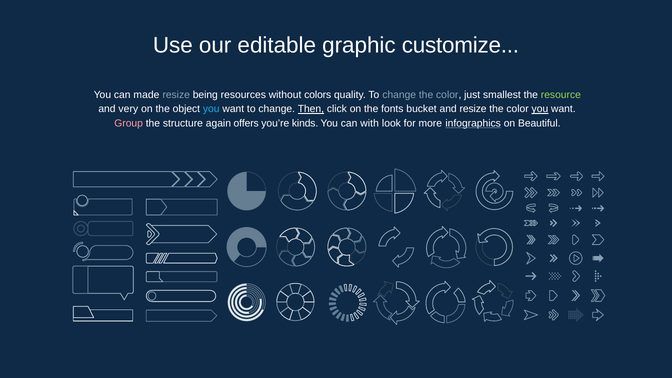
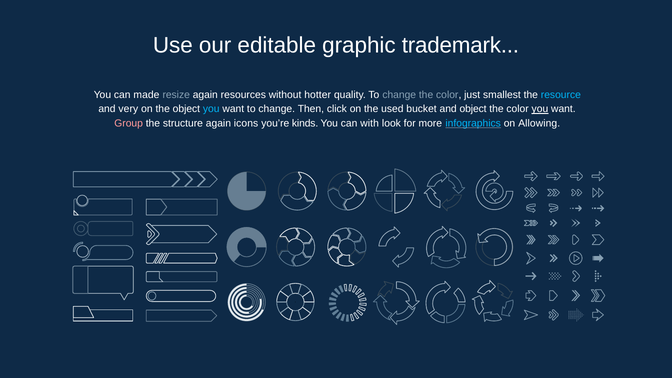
customize: customize -> trademark (460, 46)
resize being: being -> again (205, 95)
colors: colors -> hotter (318, 95)
resource colour: light green -> light blue (561, 95)
Then underline: present -> none (311, 109)
fonts: fonts -> used (392, 109)
and resize: resize -> object (473, 109)
offers: offers -> icons (246, 123)
infographics colour: white -> light blue (473, 123)
Beautiful: Beautiful -> Allowing (539, 123)
